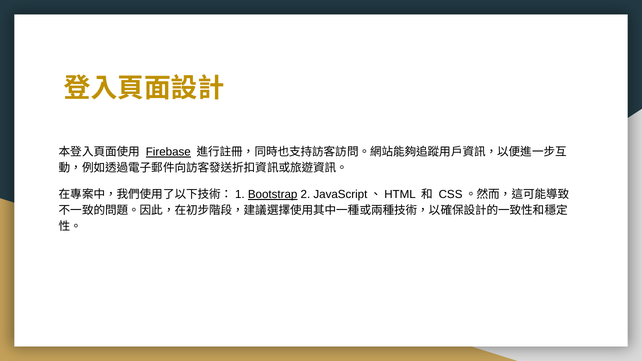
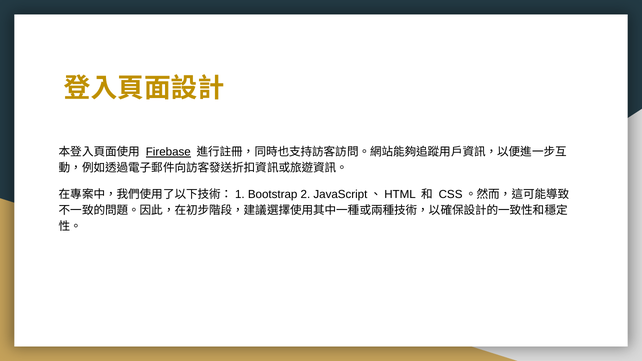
Bootstrap underline: present -> none (273, 195)
